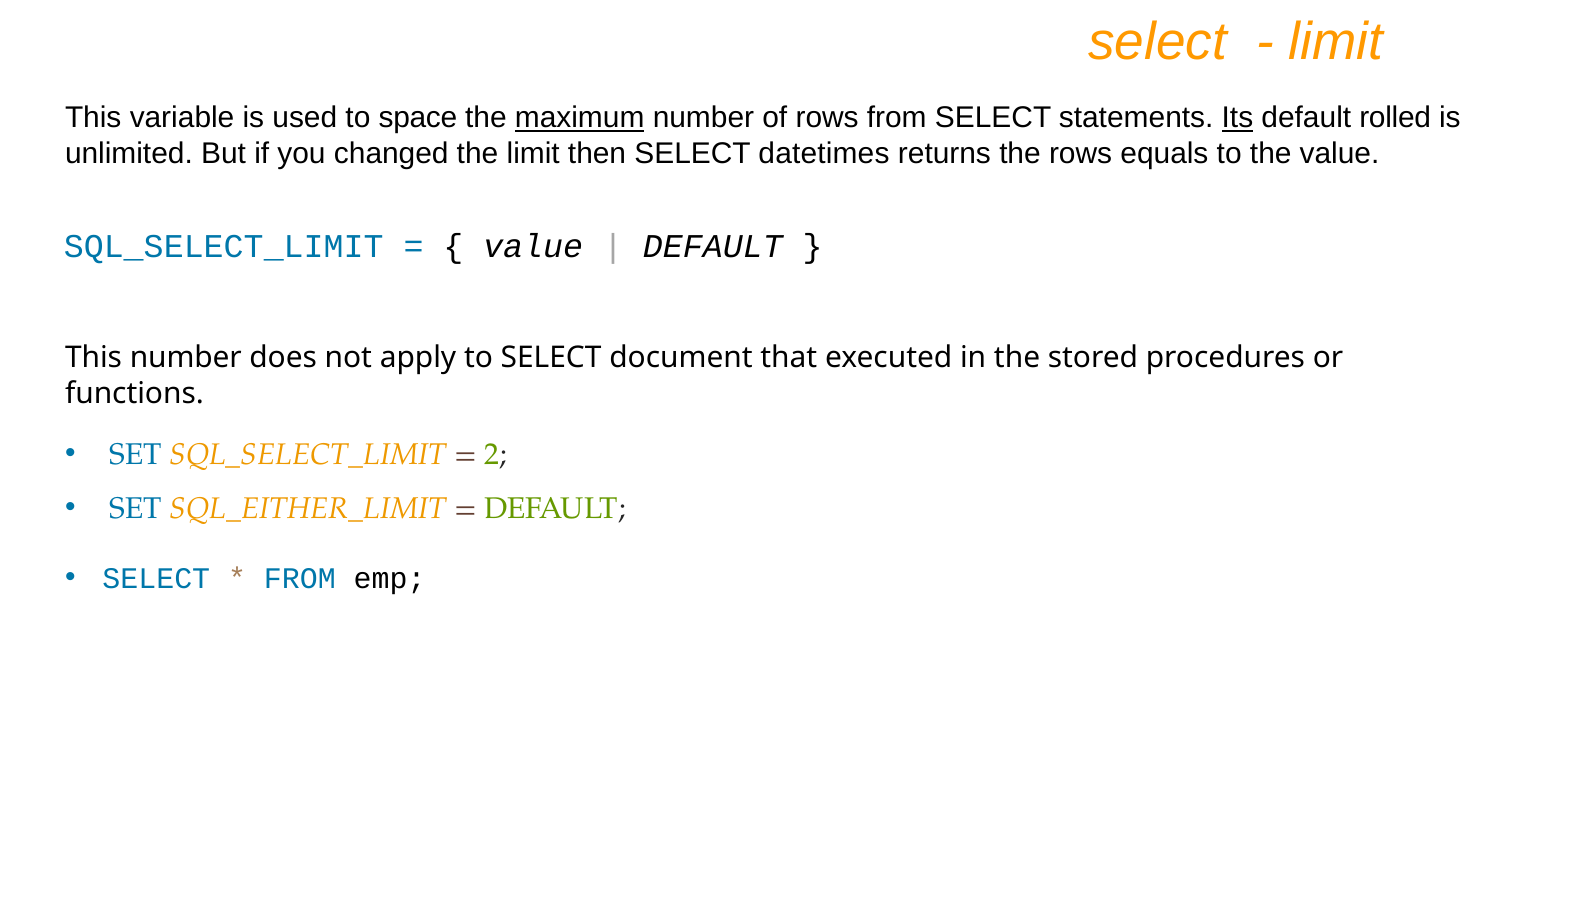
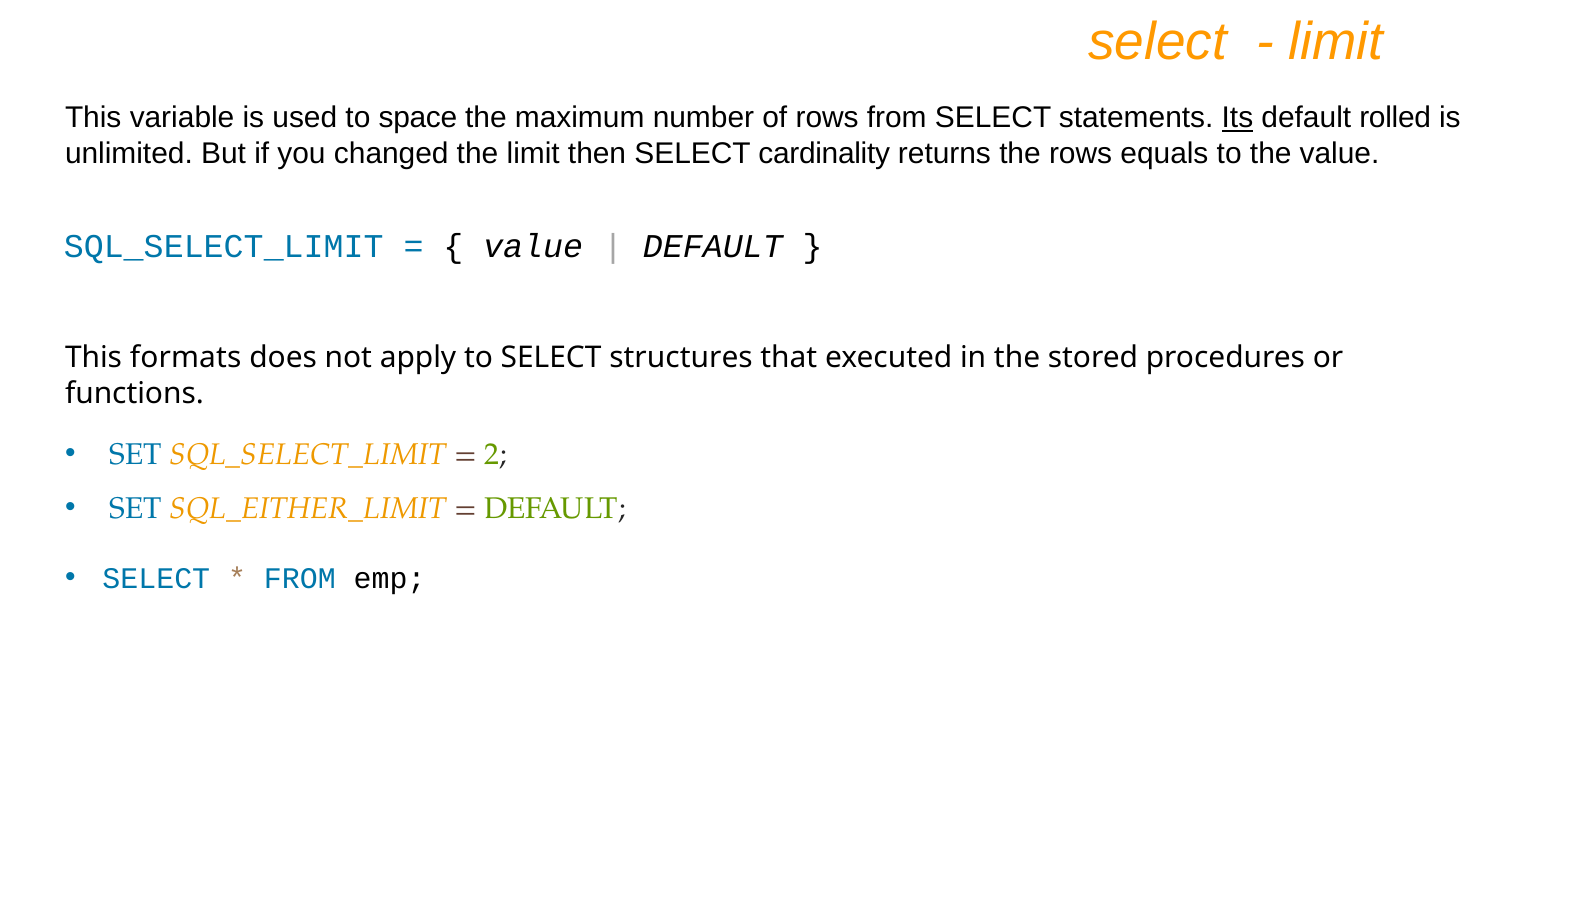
maximum underline: present -> none (580, 118)
datetimes: datetimes -> cardinality (824, 154)
This number: number -> formats (186, 358)
document: document -> structures (681, 358)
